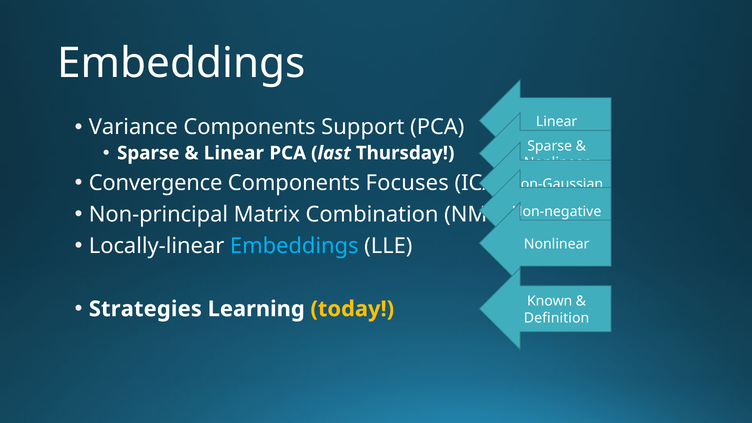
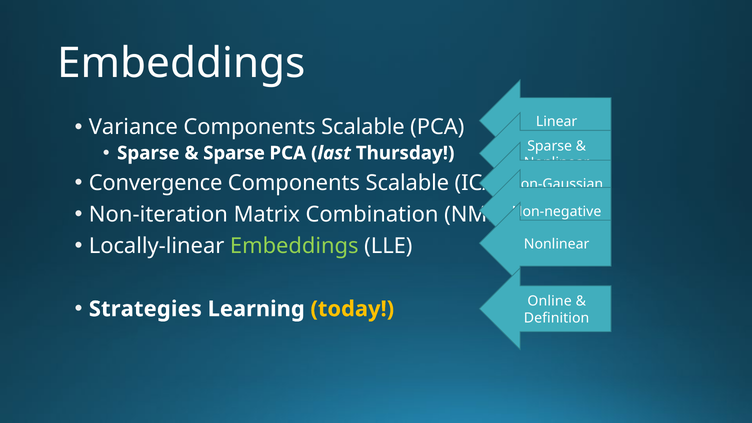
Support: Support -> Scalable (363, 127)
Linear: Linear -> Sparse (234, 153)
Focuses: Focuses -> Scalable (407, 183)
Non-principal: Non-principal -> Non-iteration (158, 214)
Embeddings colour: light blue -> light green (294, 246)
Known: Known -> Online (550, 301)
